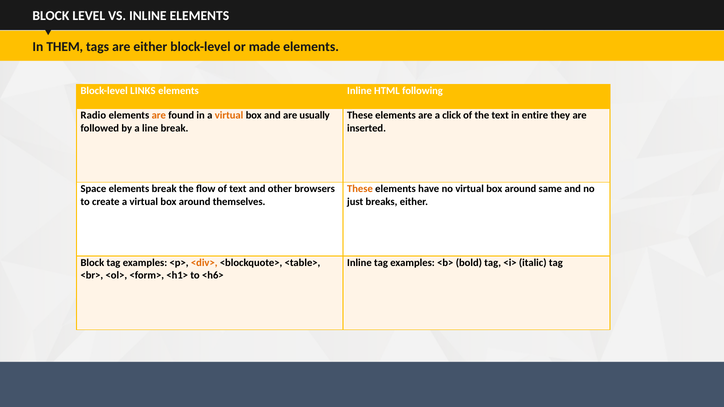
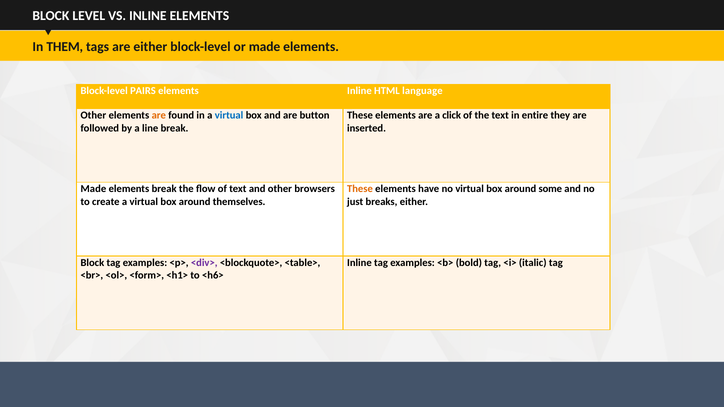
LINKS: LINKS -> PAIRS (143, 91)
following: following -> language (422, 91)
Radio: Radio -> Other (93, 115)
virtual colour: orange -> blue (229, 115)
usually: usually -> button (315, 115)
Space: Space -> Made (93, 189)
same: same -> some (550, 189)
<div> colour: orange -> purple (204, 263)
